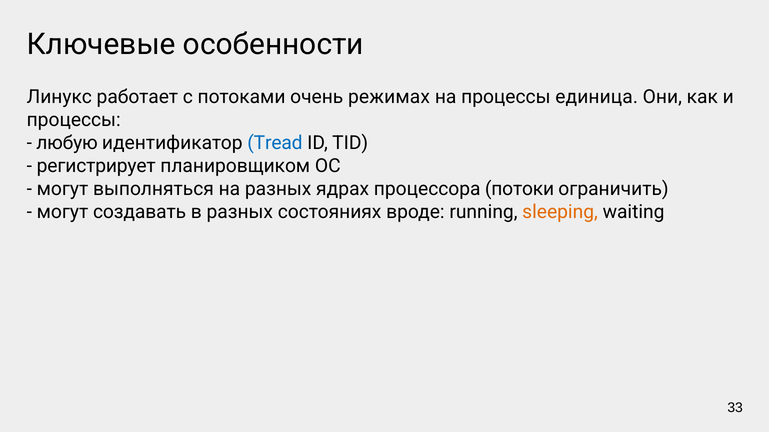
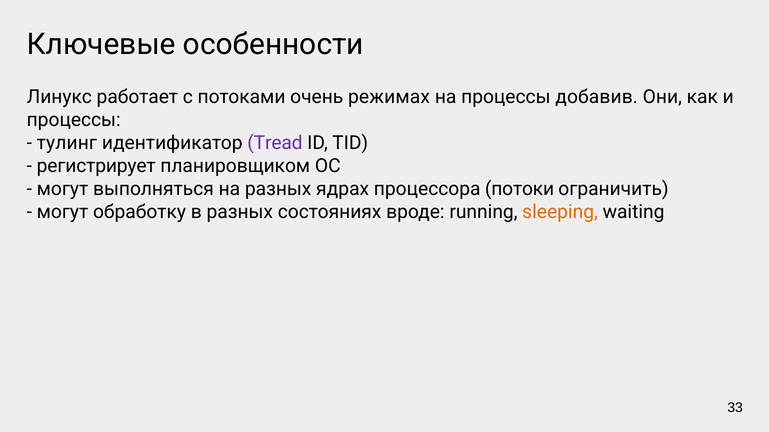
единица: единица -> добавив (597, 97)
любую: любую -> тулинг (67, 143)
Tread colour: blue -> purple (275, 143)
создавать: создавать -> обработку (140, 212)
